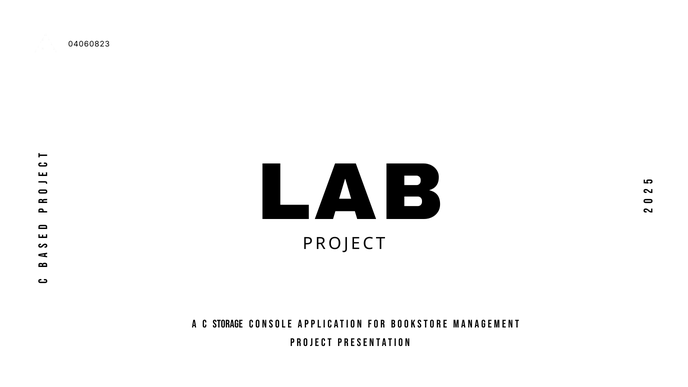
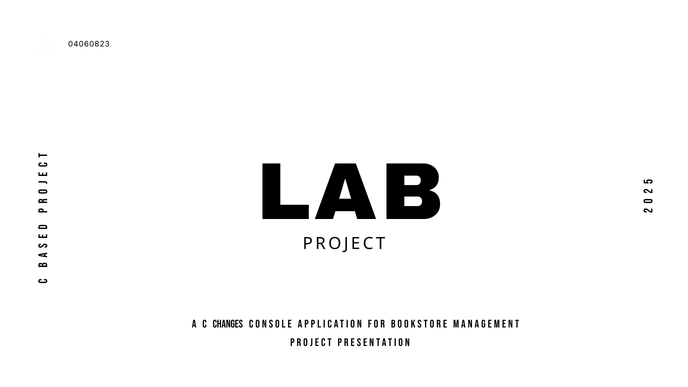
STORAGE: STORAGE -> CHANGES (228, 324)
